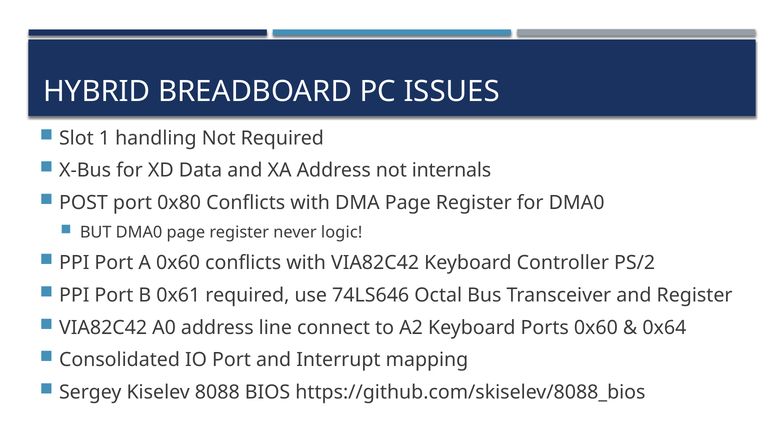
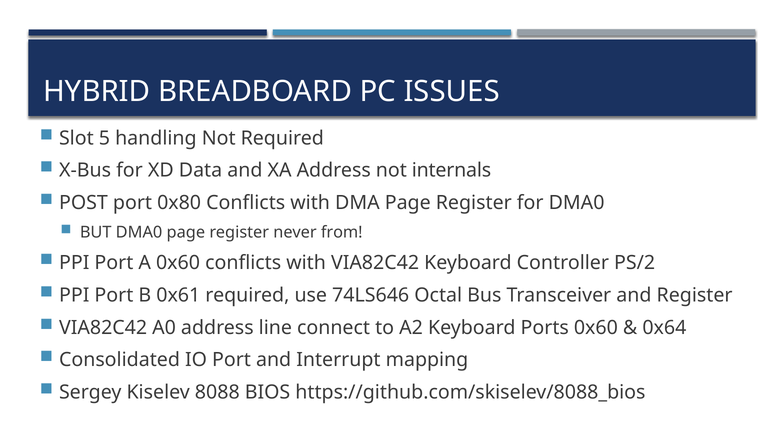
1: 1 -> 5 (104, 138)
logic: logic -> from (342, 232)
